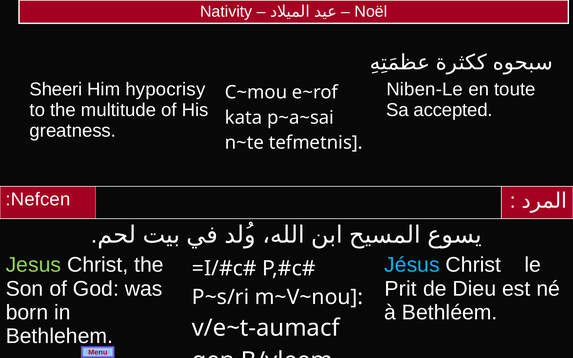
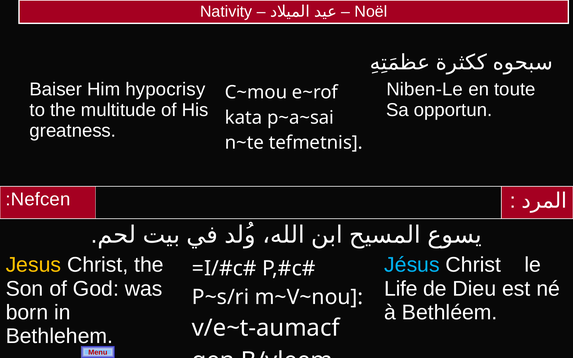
Sheeri: Sheeri -> Baiser (56, 89)
accepted: accepted -> opportun (453, 110)
Jesus colour: light green -> yellow (33, 265)
Prit: Prit -> Life (401, 289)
